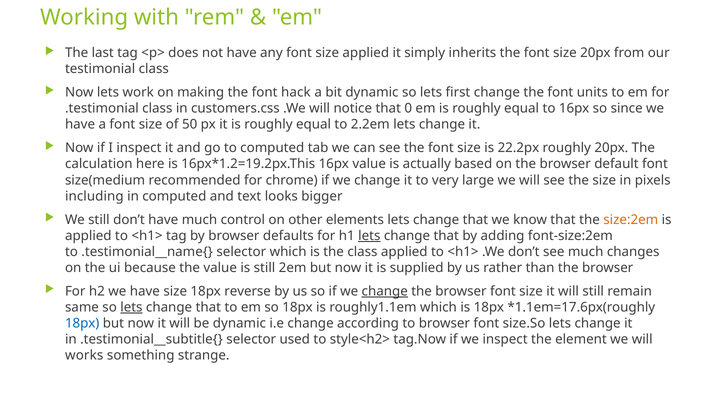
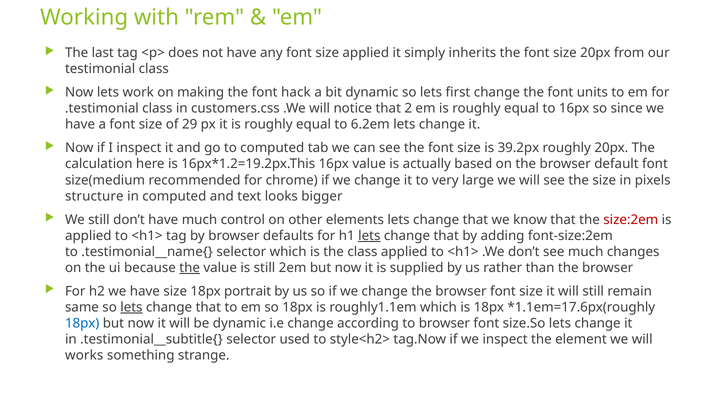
0: 0 -> 2 (408, 109)
50: 50 -> 29 (190, 125)
2.2em: 2.2em -> 6.2em (370, 125)
22.2px: 22.2px -> 39.2px (518, 148)
including: including -> structure (94, 196)
size:2em colour: orange -> red (631, 220)
the underline: none -> present (190, 268)
reverse: reverse -> portrait (248, 291)
change underline: present -> none (385, 291)
